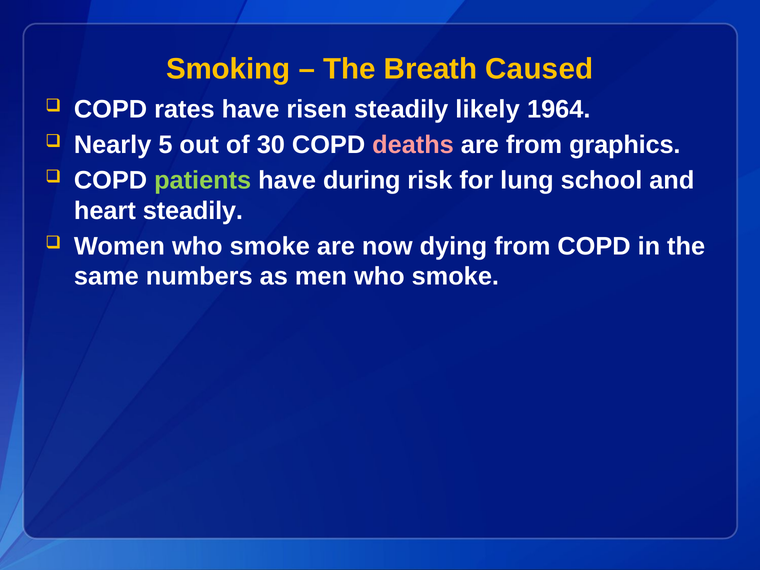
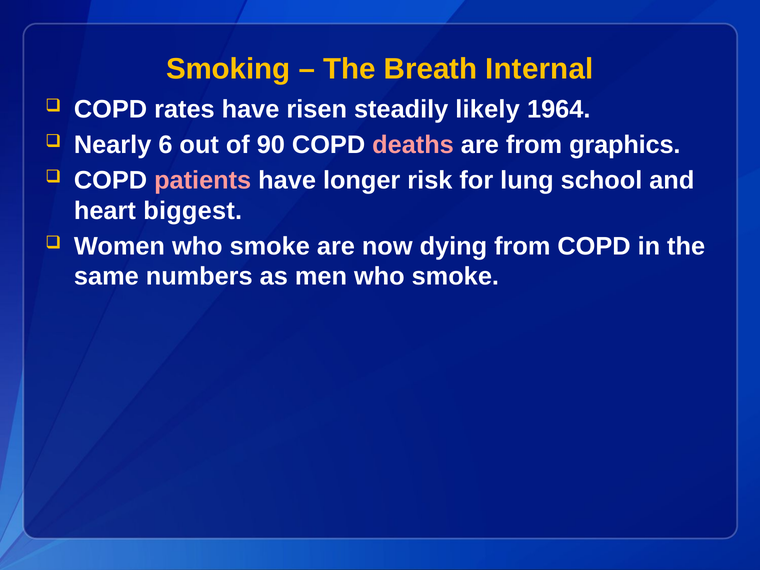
Caused: Caused -> Internal (539, 69)
5: 5 -> 6 (165, 145)
30: 30 -> 90 (271, 145)
patients colour: light green -> pink (203, 180)
during: during -> longer (362, 180)
heart steadily: steadily -> biggest (193, 211)
